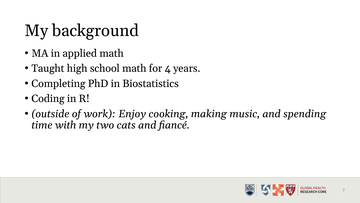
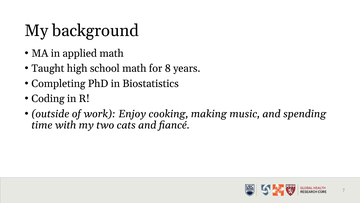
4: 4 -> 8 (168, 68)
